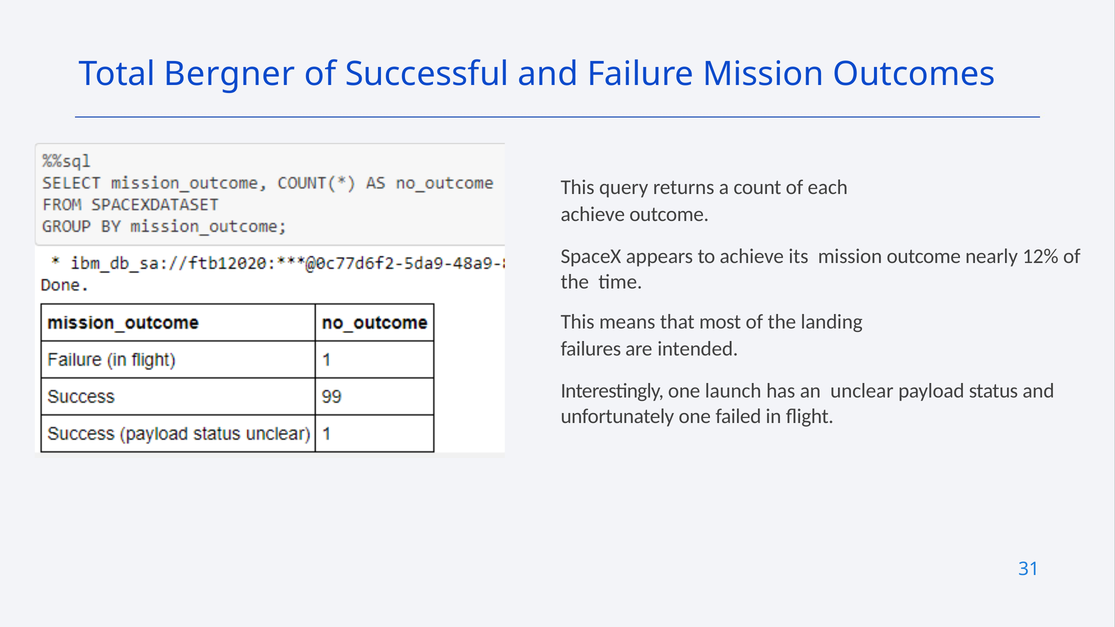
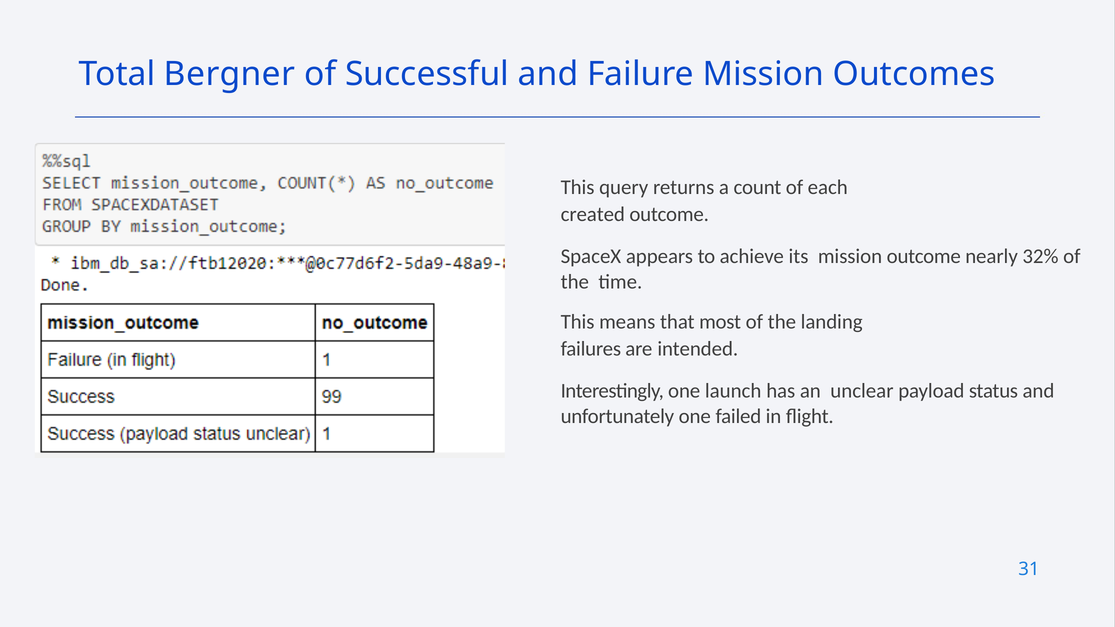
achieve: achieve -> created (593, 214)
12%: 12% -> 32% (1040, 256)
